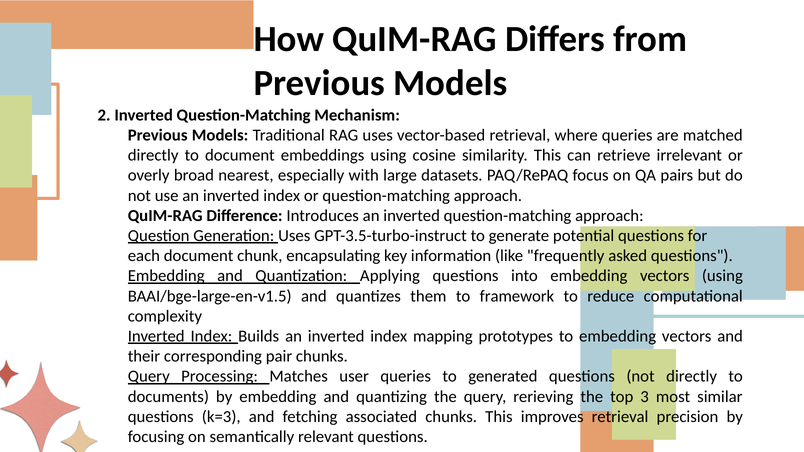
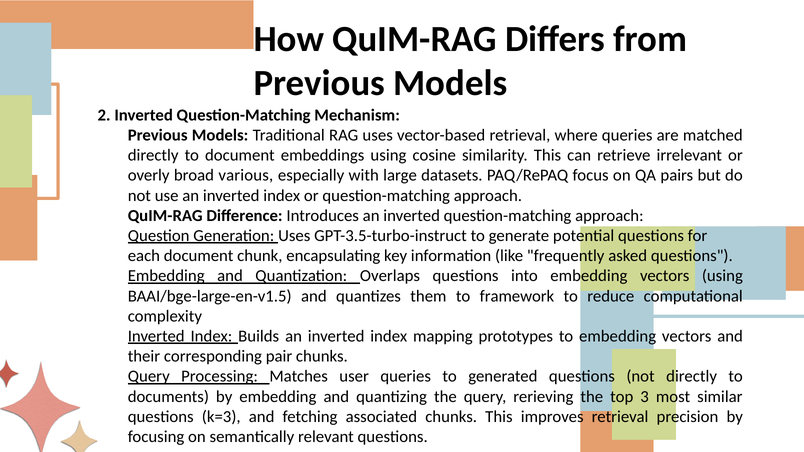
nearest: nearest -> various (246, 176)
Applying: Applying -> Overlaps (390, 276)
